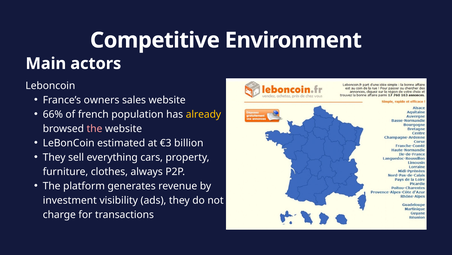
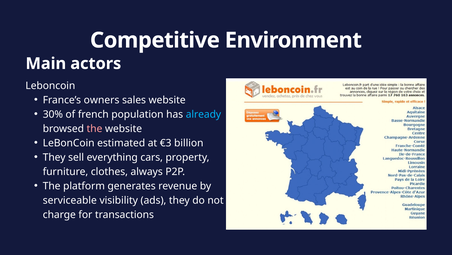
66%: 66% -> 30% (53, 114)
already colour: yellow -> light blue (203, 114)
investment: investment -> serviceable (70, 200)
